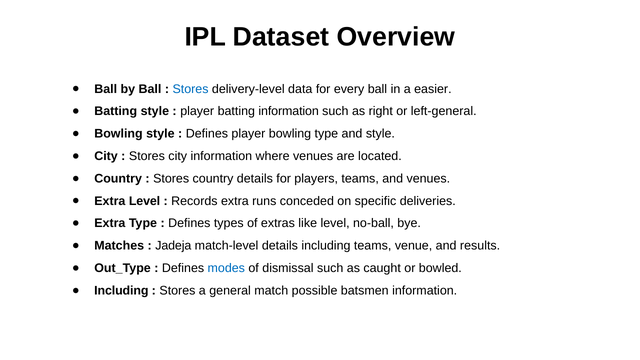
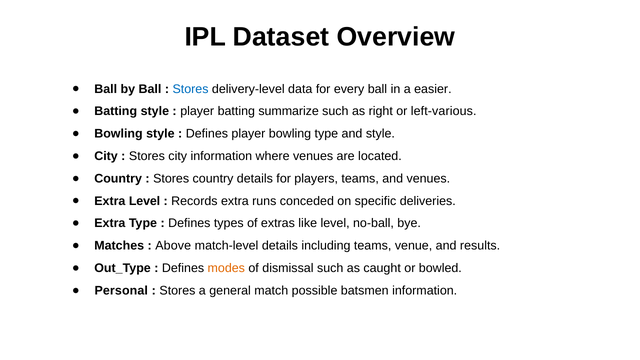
batting information: information -> summarize (289, 111)
left-general: left-general -> left-various (444, 111)
Jadeja: Jadeja -> Above (173, 246)
modes colour: blue -> orange (226, 268)
Including: Including -> Personal (121, 291)
